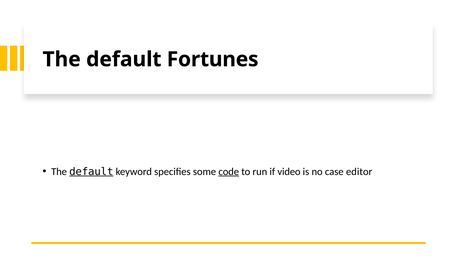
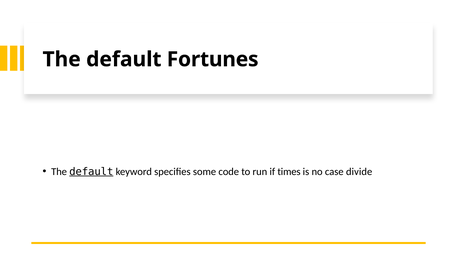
code underline: present -> none (229, 172)
video: video -> times (289, 172)
editor: editor -> divide (359, 172)
